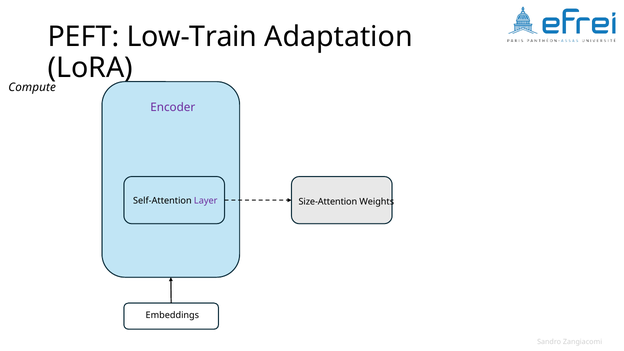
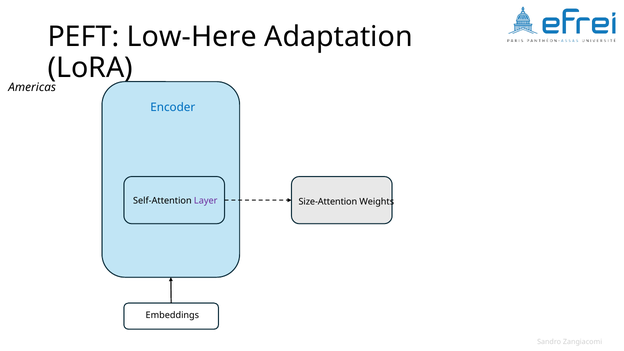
Low-Train: Low-Train -> Low-Here (192, 37)
Compute: Compute -> Americas (32, 87)
Encoder colour: purple -> blue (173, 107)
